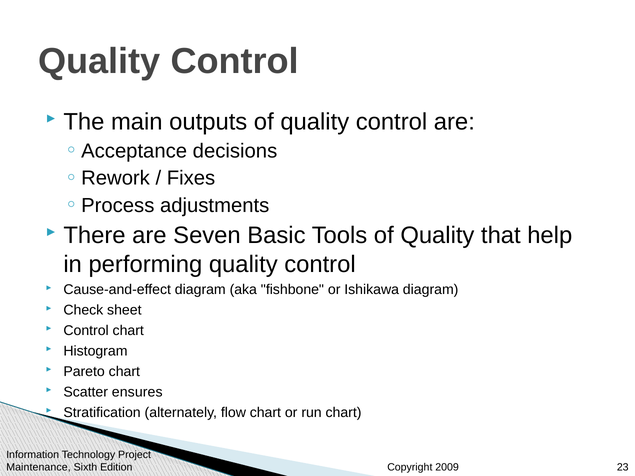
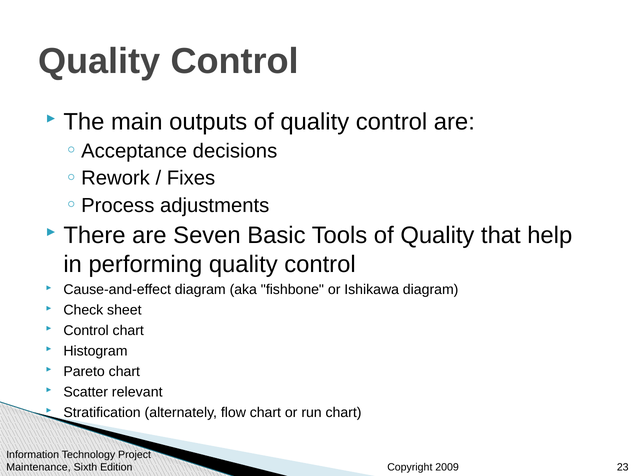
ensures: ensures -> relevant (137, 392)
